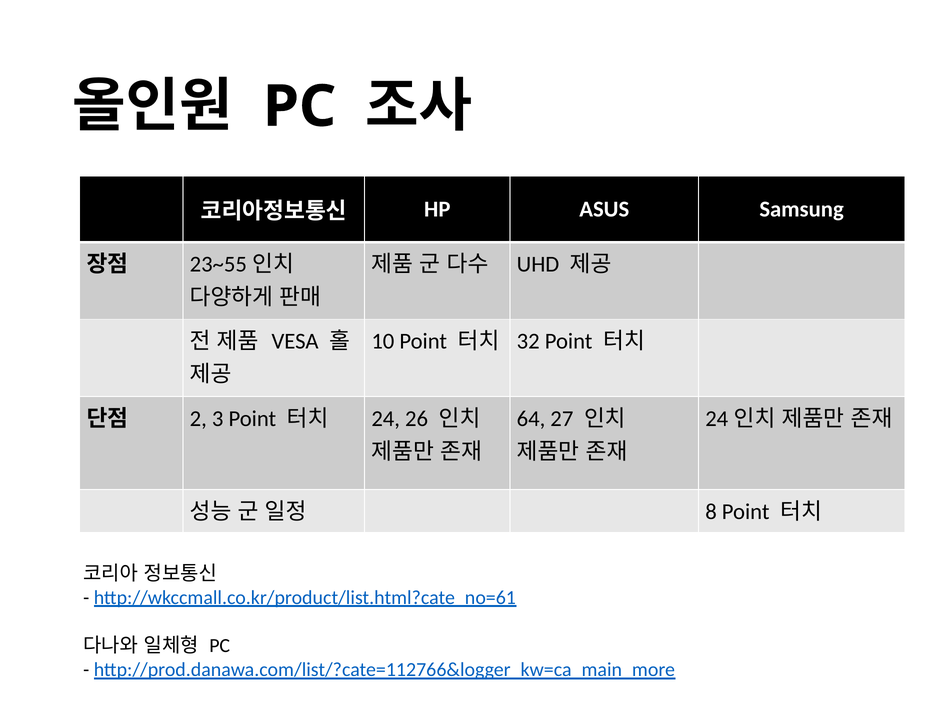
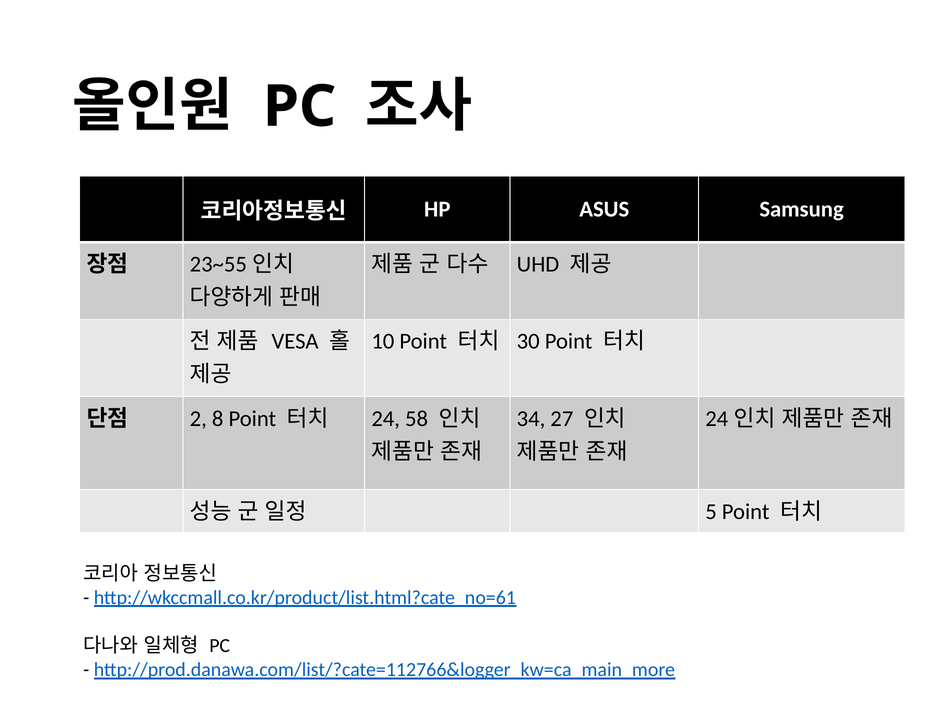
32: 32 -> 30 (528, 341)
64: 64 -> 34 (531, 419)
3: 3 -> 8 (218, 419)
26: 26 -> 58 (416, 419)
8: 8 -> 5 (711, 512)
